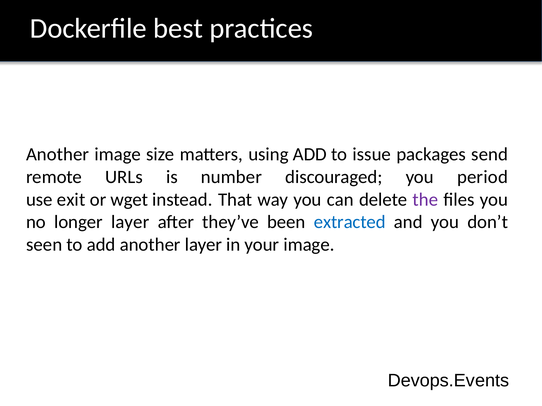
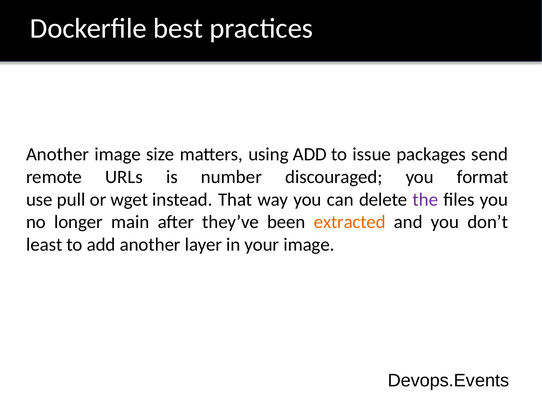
period: period -> format (483, 177)
exit: exit -> pull (71, 200)
longer layer: layer -> main (130, 222)
extracted colour: blue -> orange (350, 222)
seen: seen -> least (44, 245)
